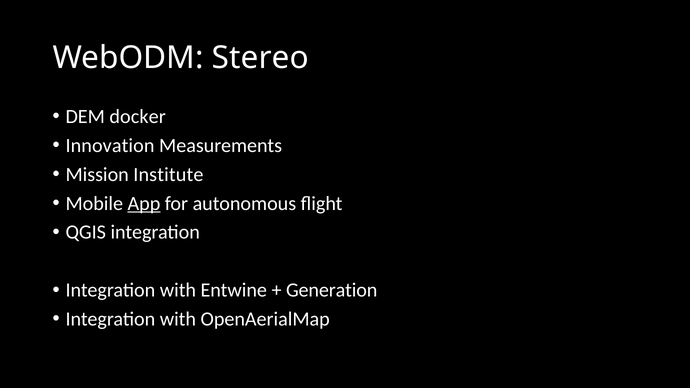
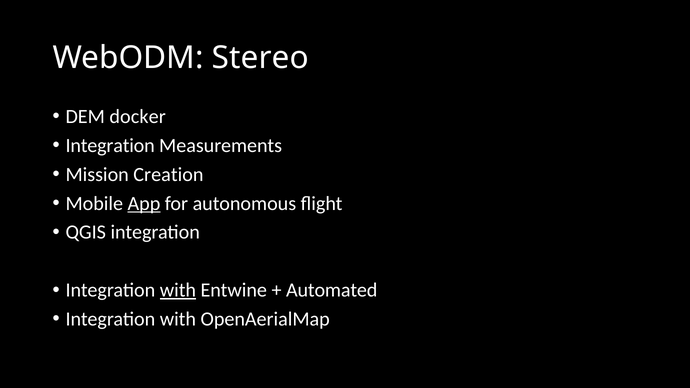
Innovation: Innovation -> Integration (110, 146)
Institute: Institute -> Creation (168, 175)
with underline: none -> present (178, 290)
Generation: Generation -> Automated (332, 290)
